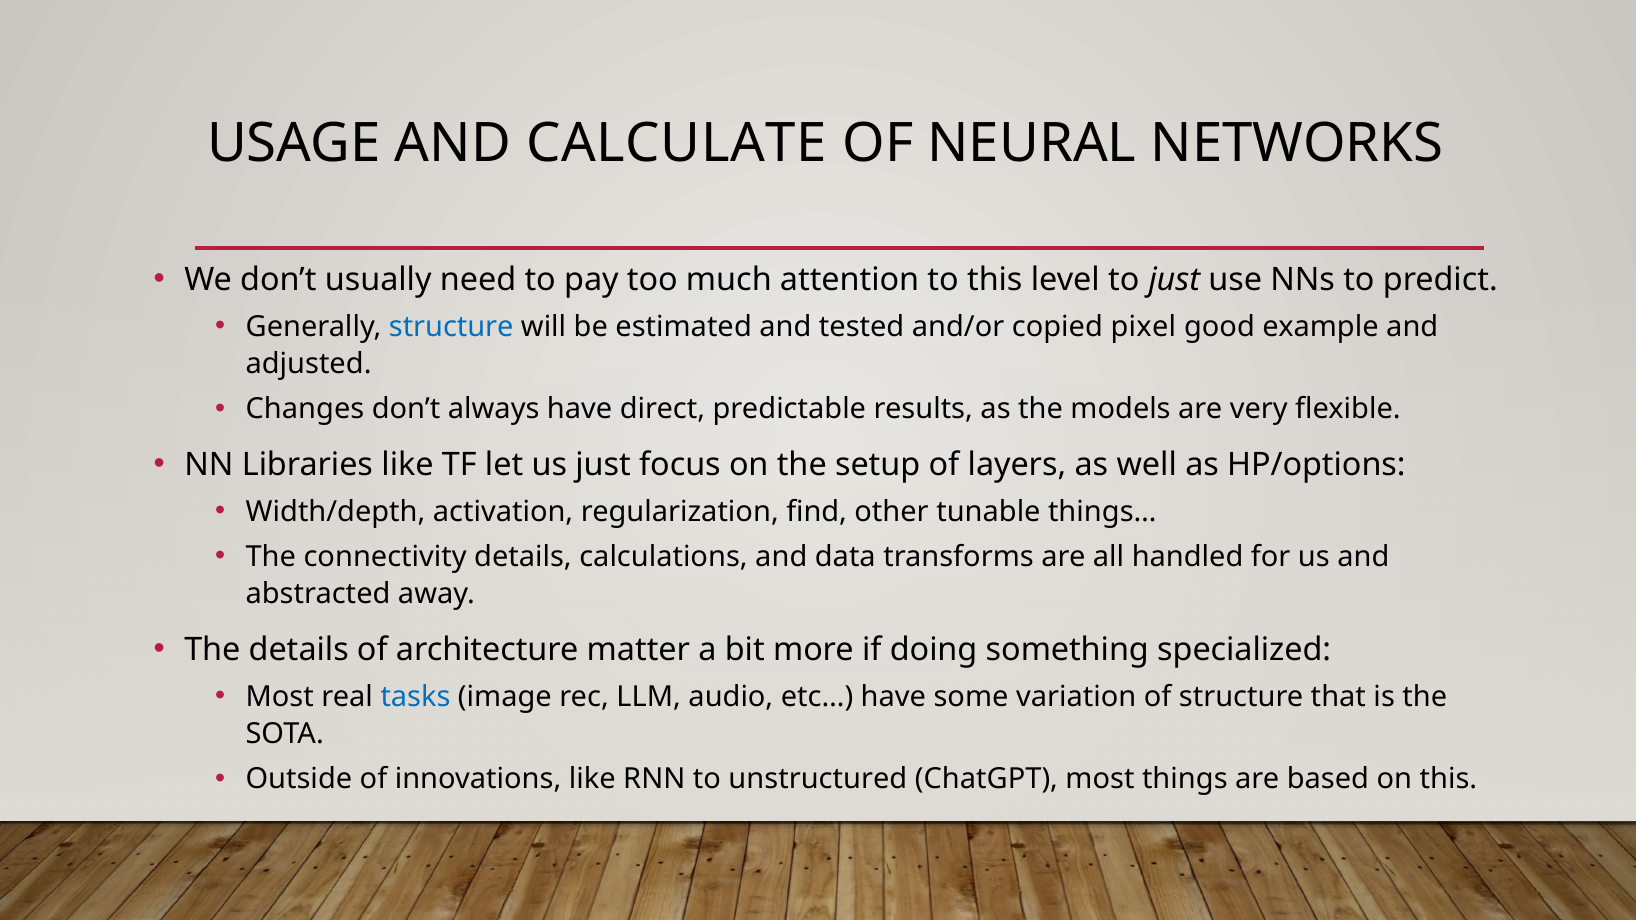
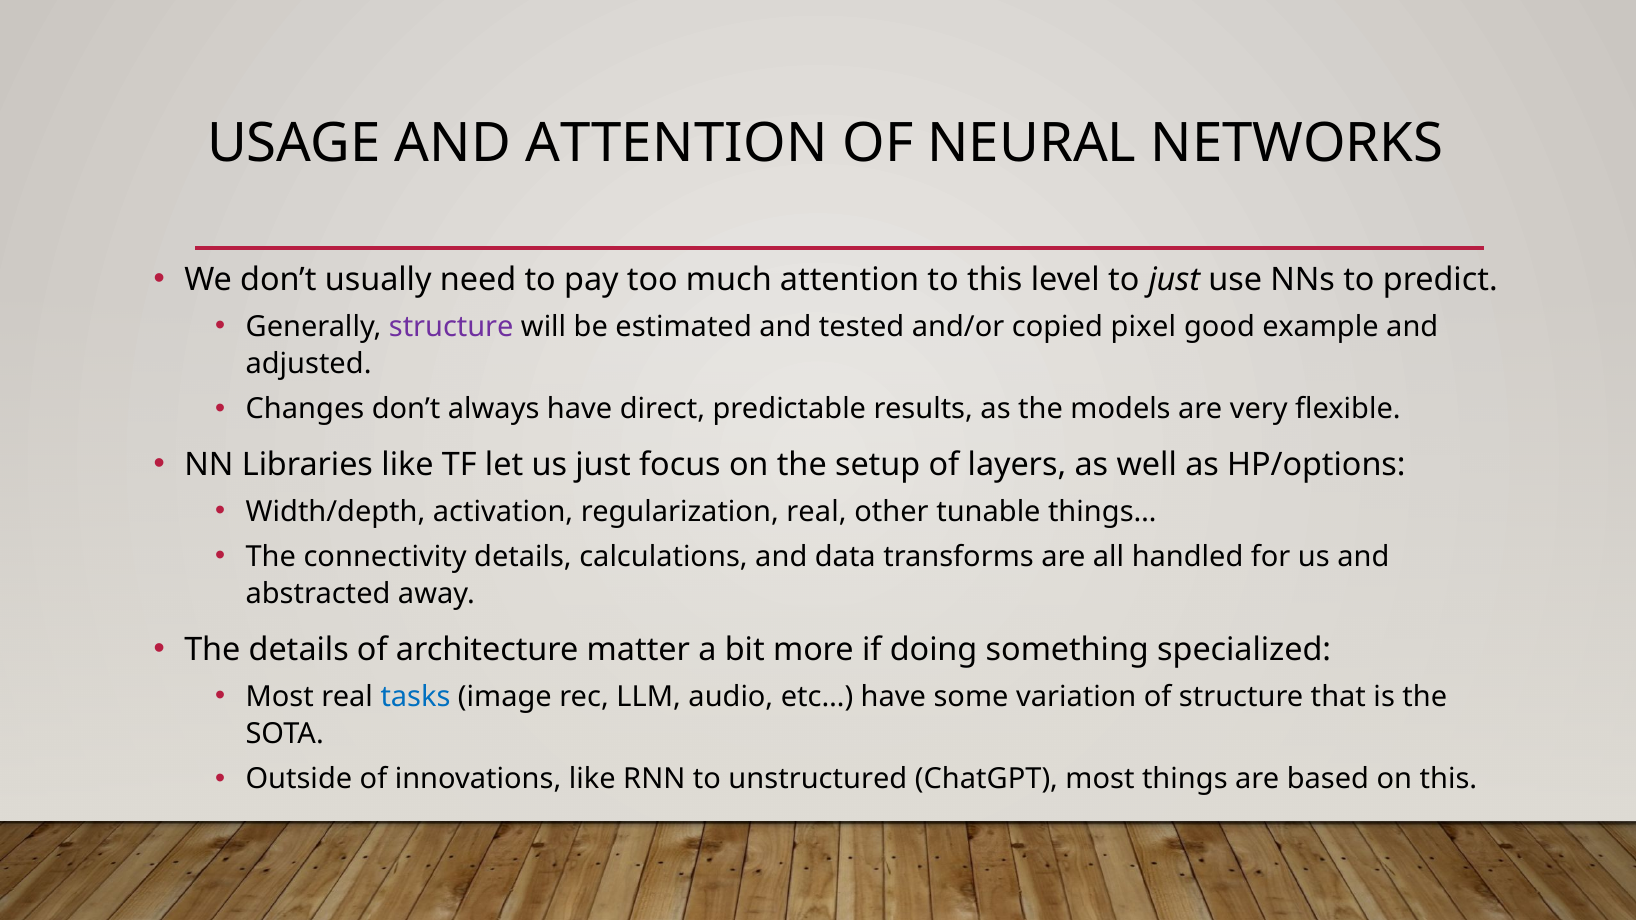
AND CALCULATE: CALCULATE -> ATTENTION (677, 143)
structure colour: blue -> purple (451, 327)
regularization find: find -> real (817, 512)
